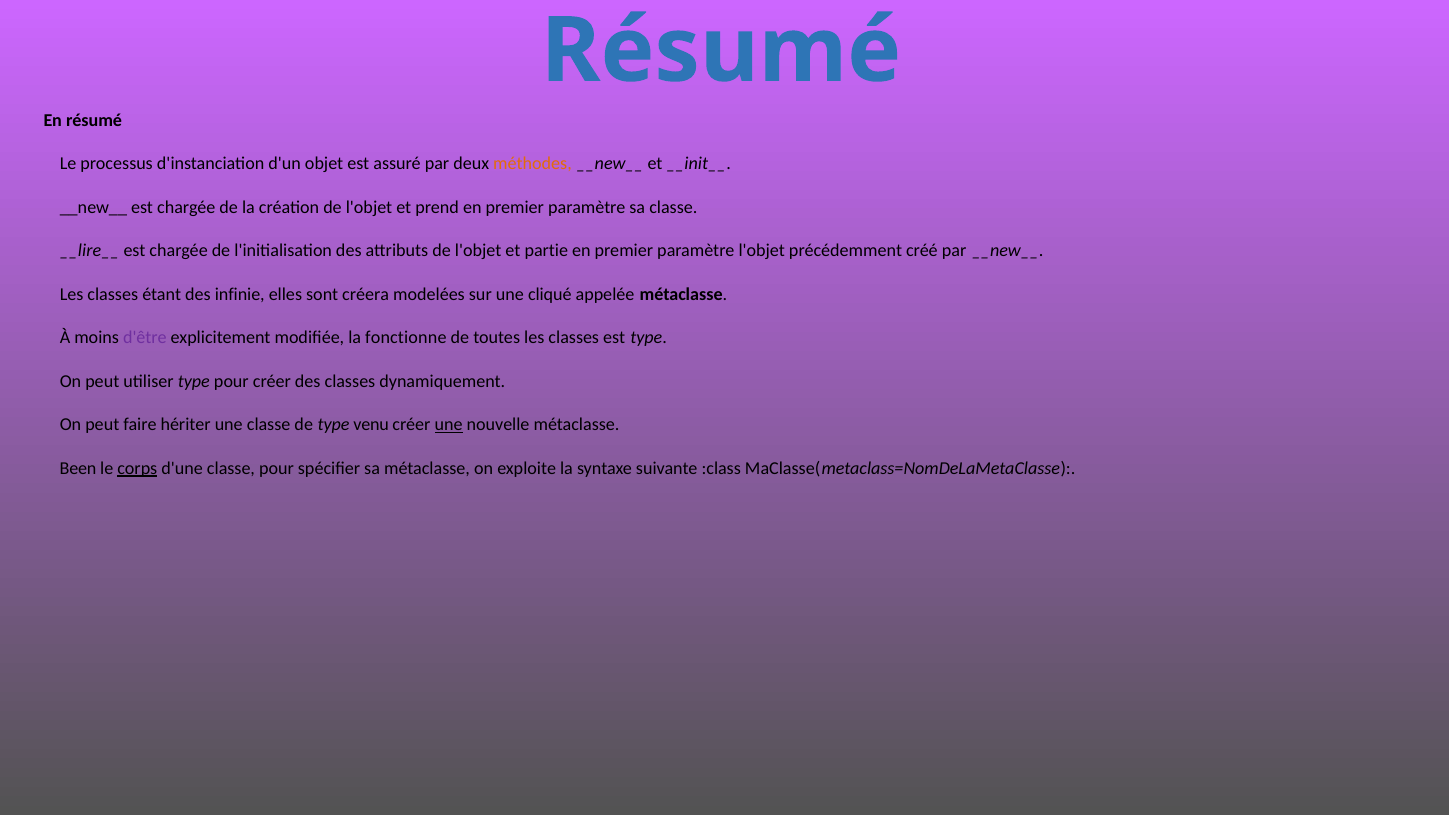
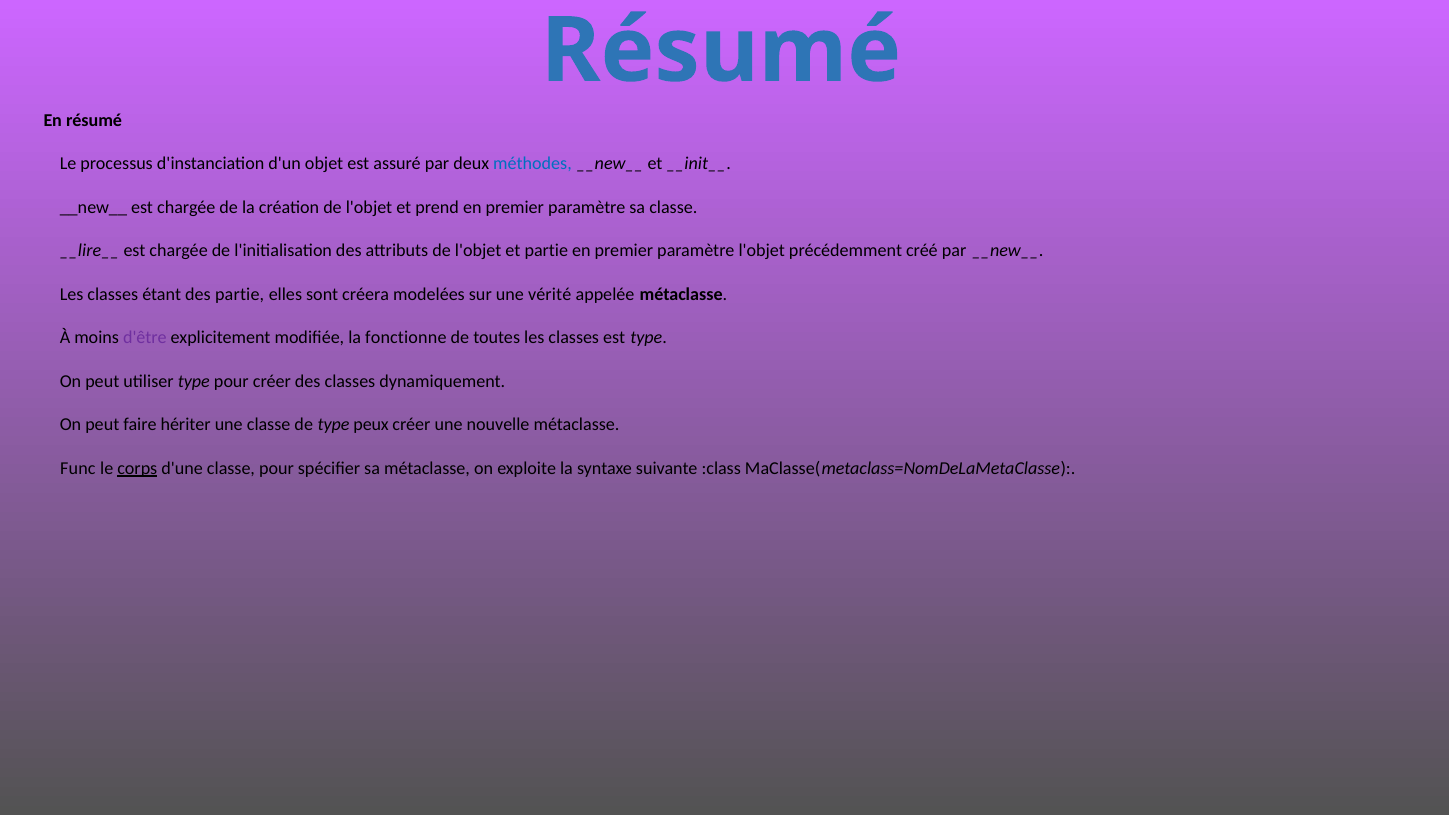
méthodes colour: orange -> blue (533, 164)
des infinie: infinie -> partie (240, 294)
cliqué: cliqué -> vérité (550, 294)
venu: venu -> peux (371, 425)
une underline: present -> none (449, 425)
Been: Been -> Func (78, 468)
